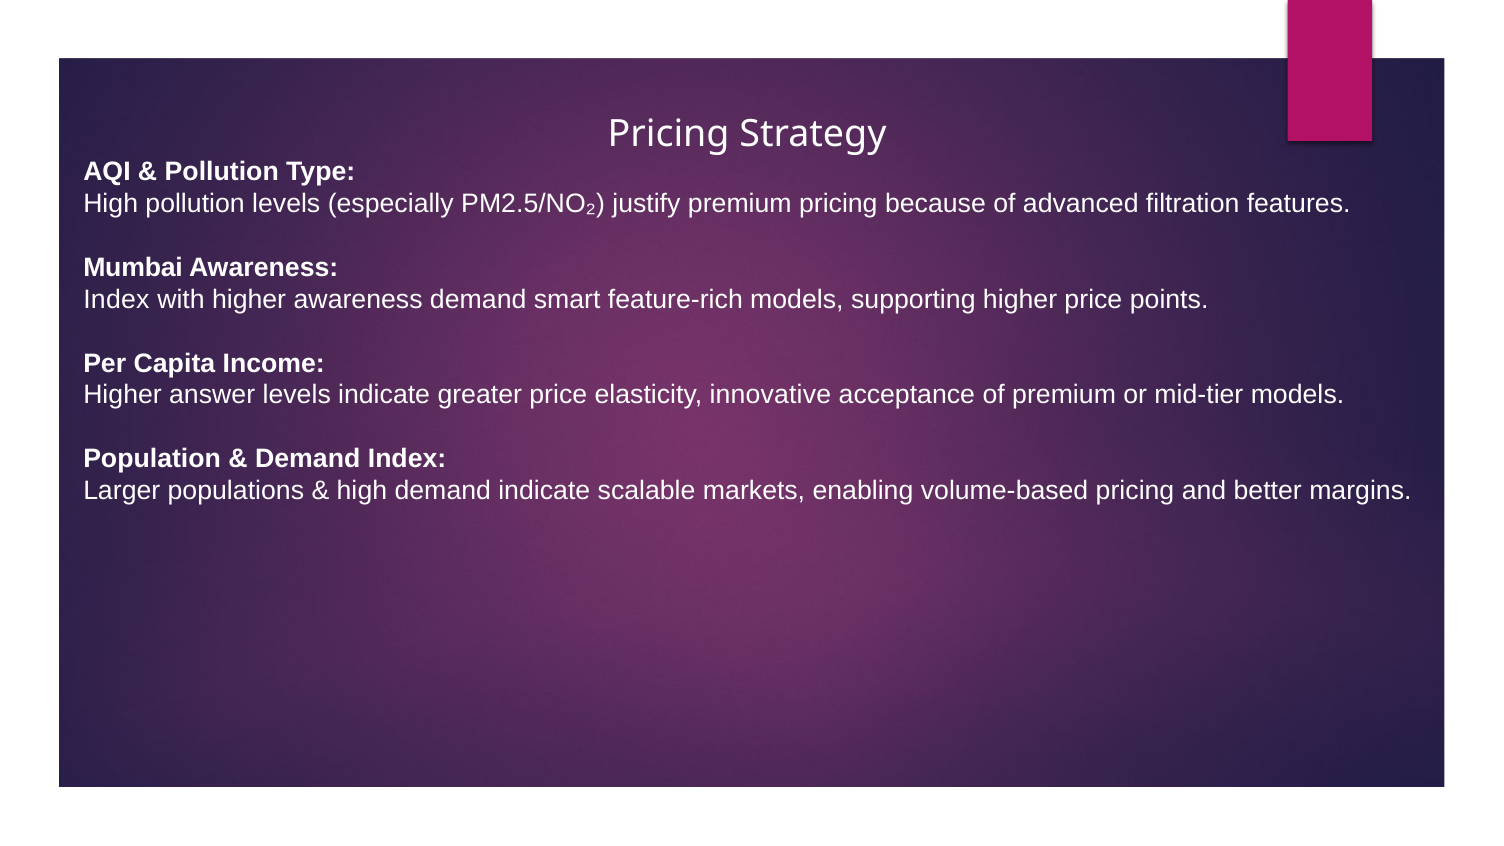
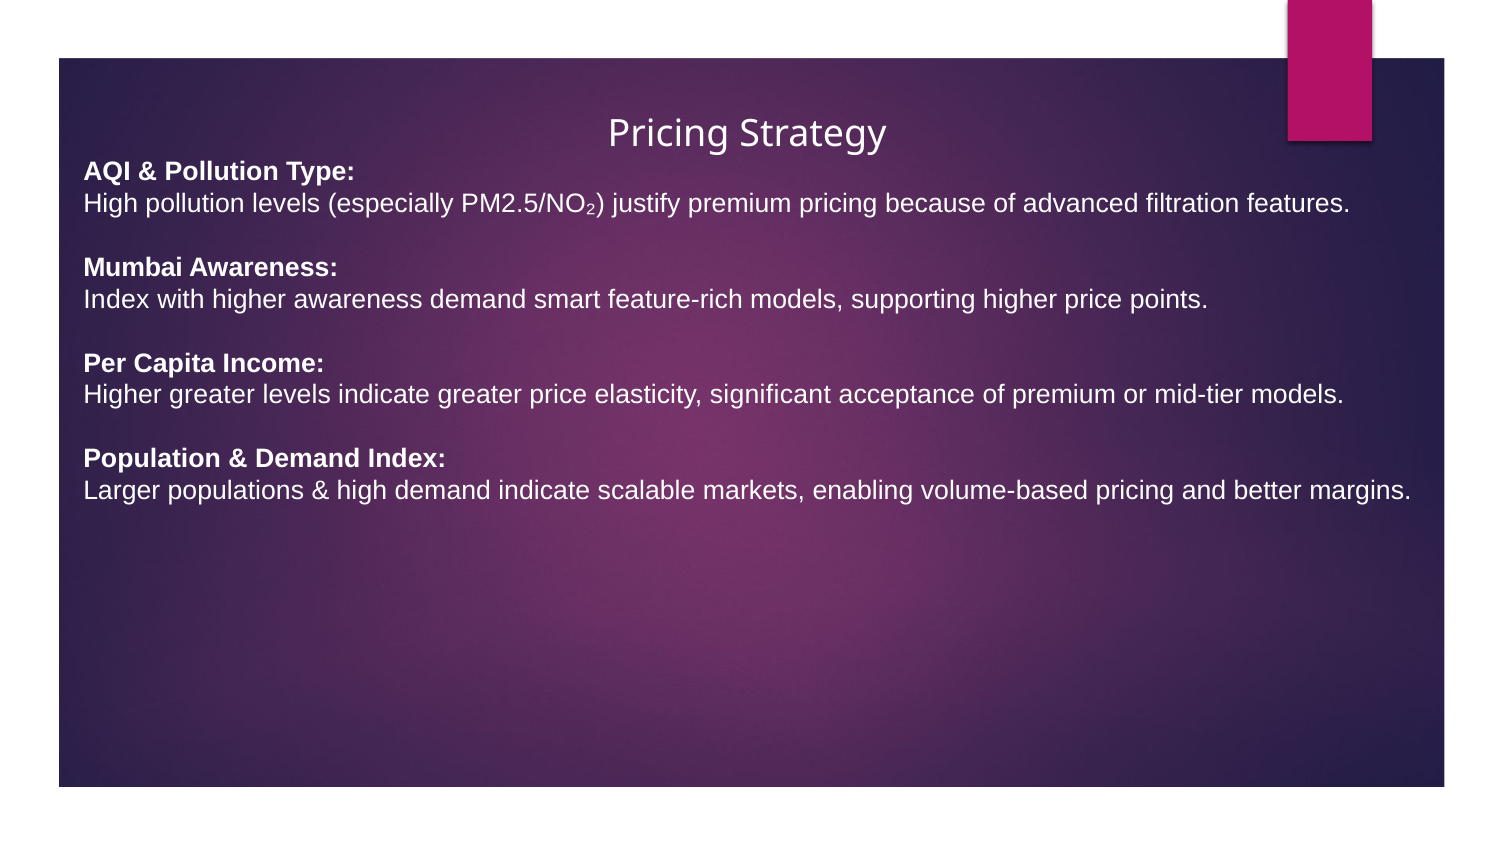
Higher answer: answer -> greater (212, 395)
innovative: innovative -> significant (770, 395)
